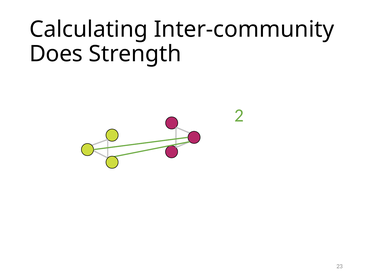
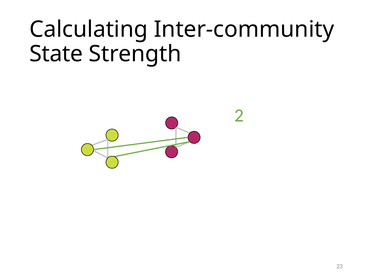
Does: Does -> State (56, 54)
